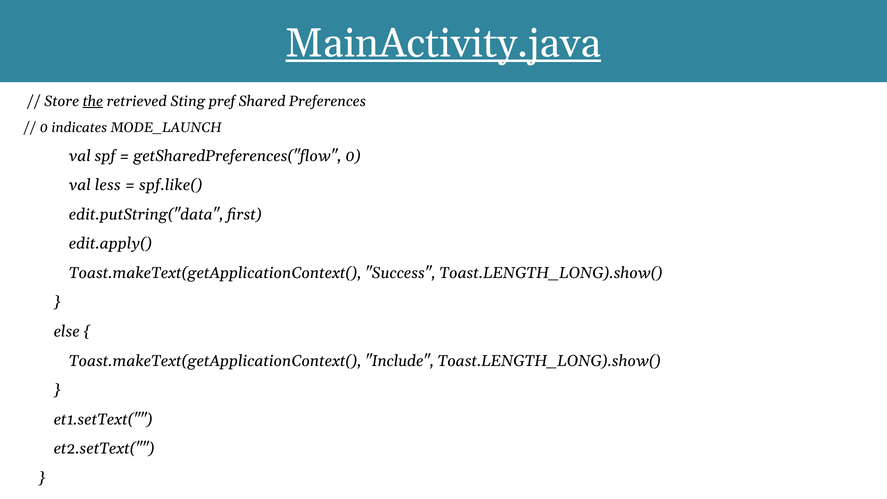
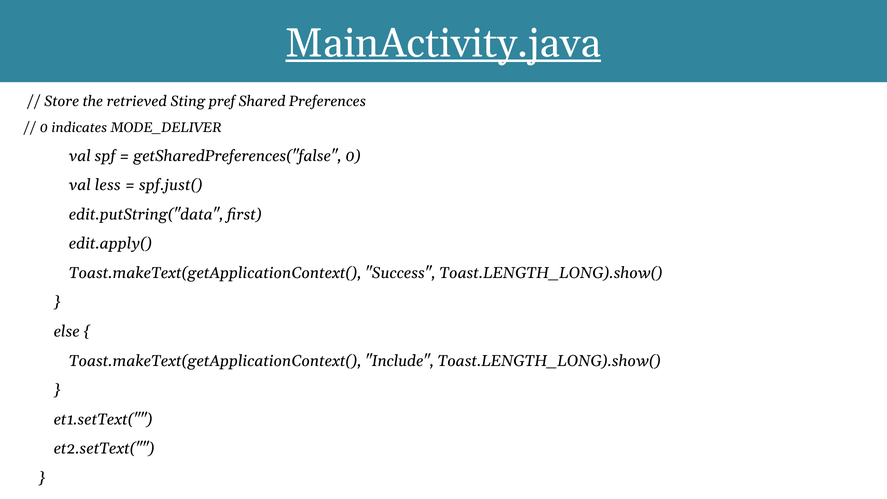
the underline: present -> none (93, 101)
MODE_LAUNCH: MODE_LAUNCH -> MODE_DELIVER (166, 128)
getSharedPreferences("flow: getSharedPreferences("flow -> getSharedPreferences("false (237, 156)
spf.like(: spf.like( -> spf.just( (171, 185)
